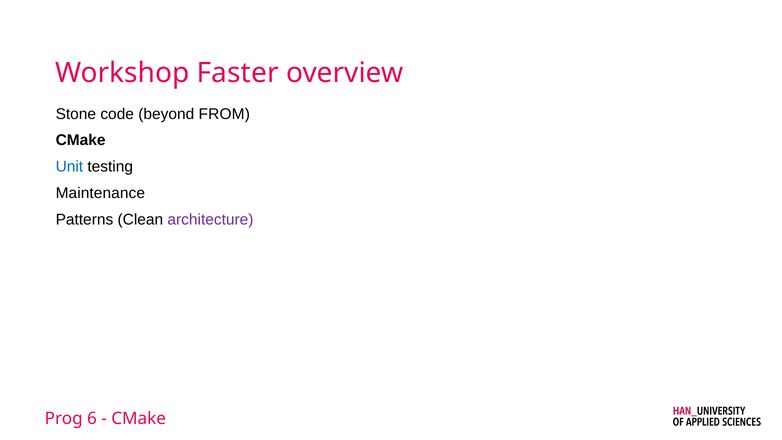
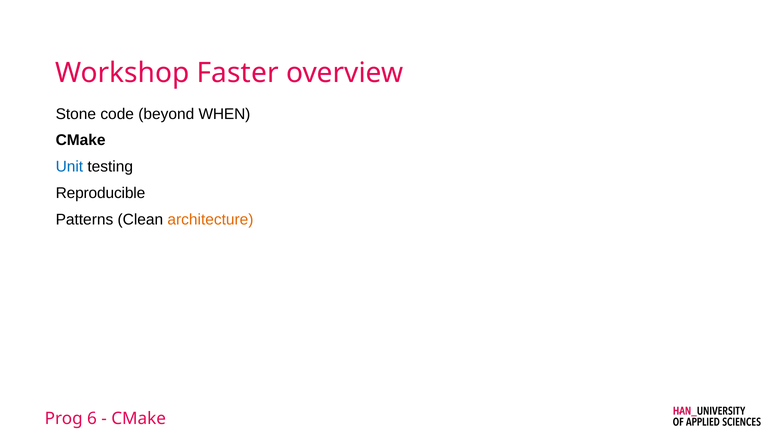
FROM: FROM -> WHEN (224, 114)
Maintenance: Maintenance -> Reproducible (100, 193)
architecture colour: purple -> orange (210, 219)
